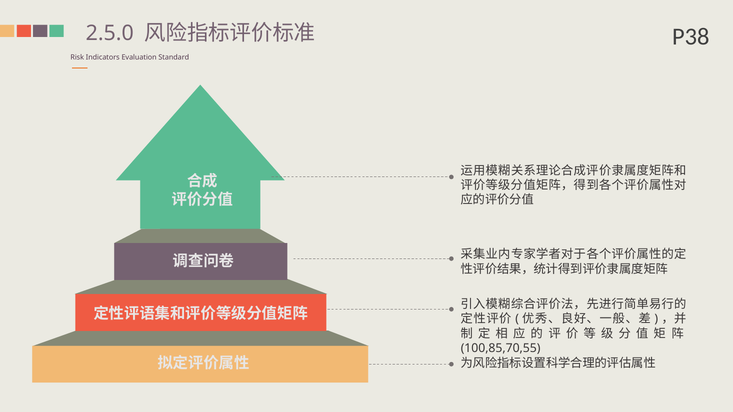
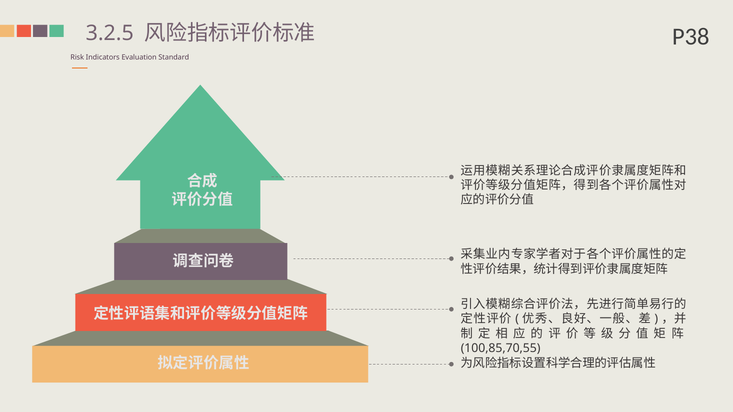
2.5.0: 2.5.0 -> 3.2.5 (110, 33)
